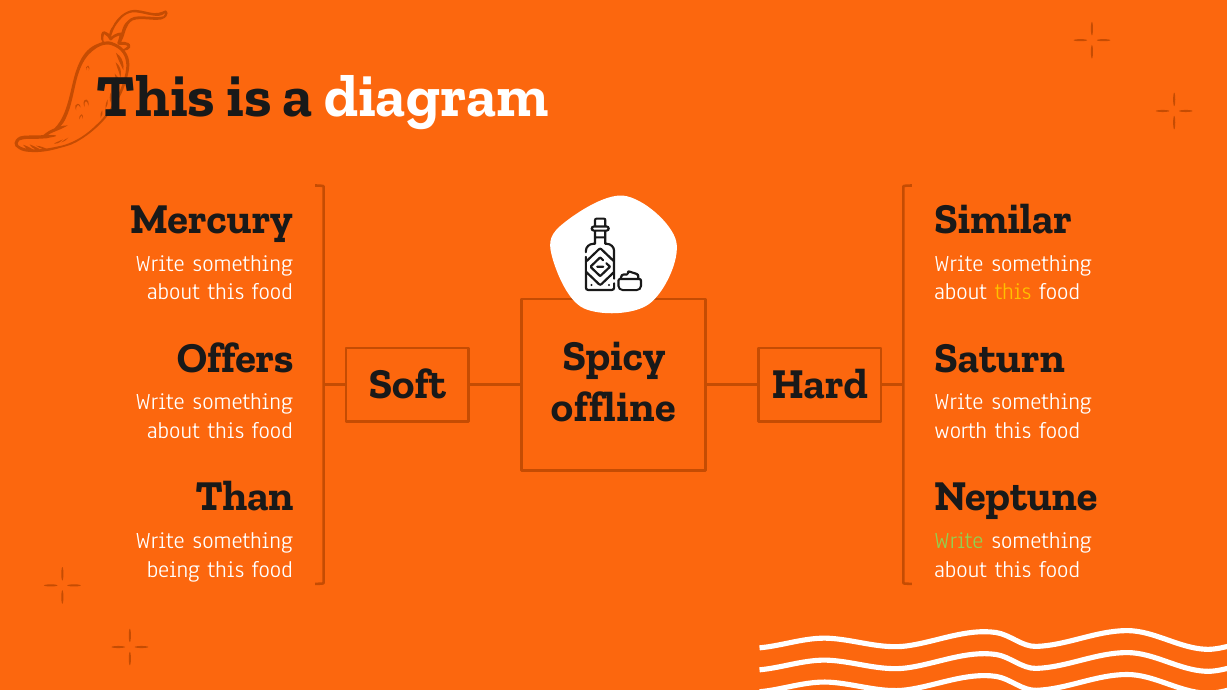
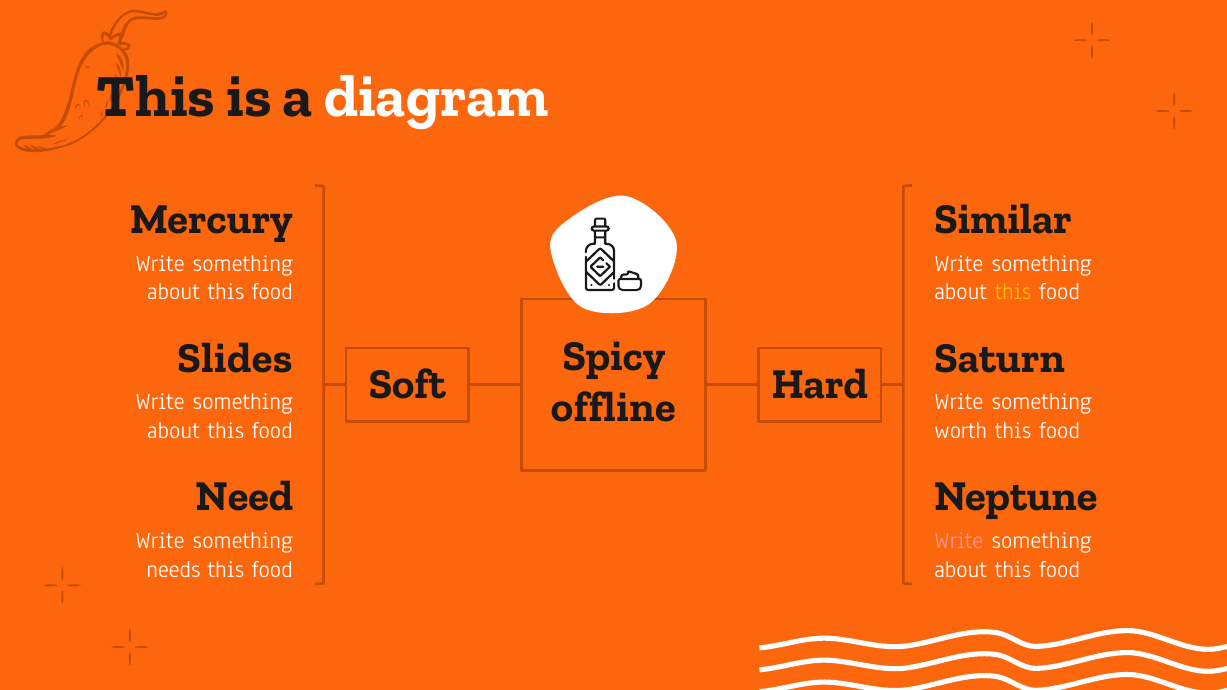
Offers: Offers -> Slides (235, 358)
Than: Than -> Need (244, 497)
Write colour: light green -> pink (959, 541)
being: being -> needs (173, 569)
